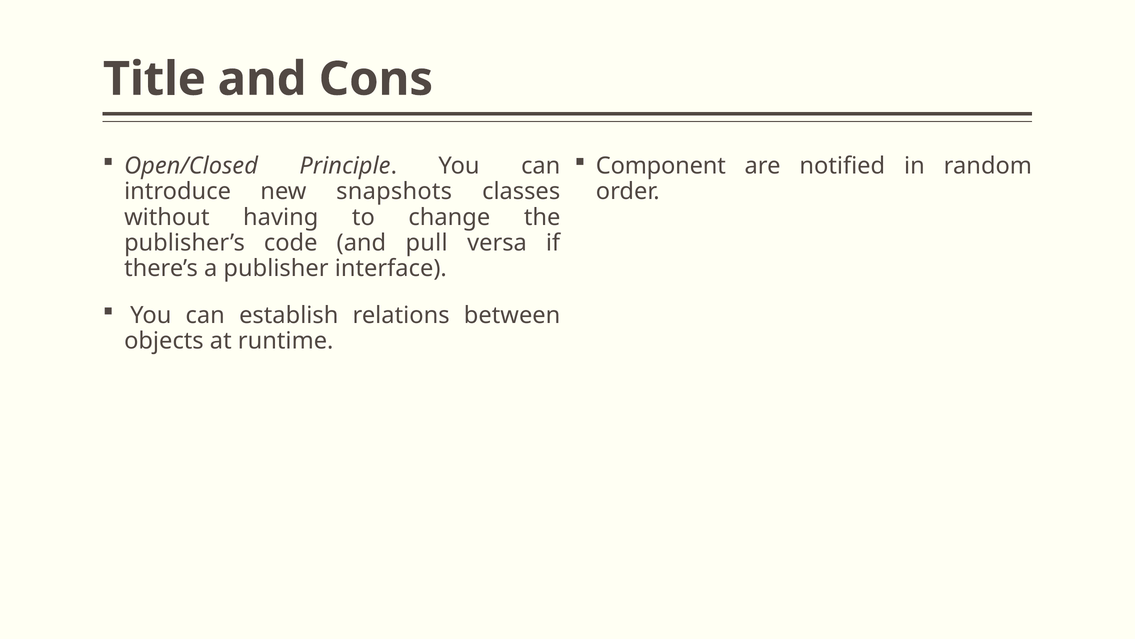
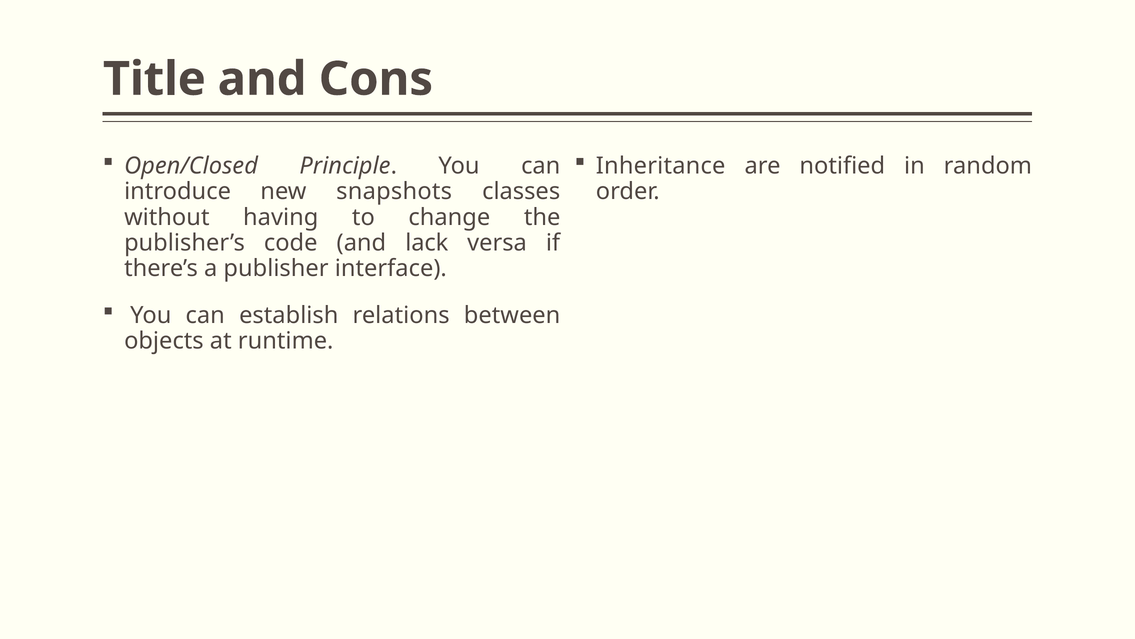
Component: Component -> Inheritance (661, 166)
pull: pull -> lack (427, 243)
